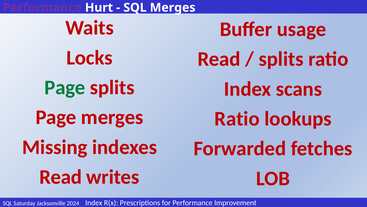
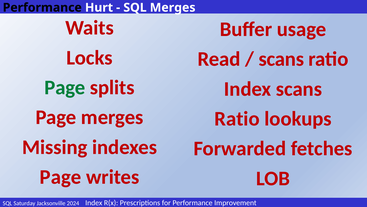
Performance colour: purple -> black (42, 8)
splits: splits -> scans (281, 59)
Read: Read -> Page (60, 177)
